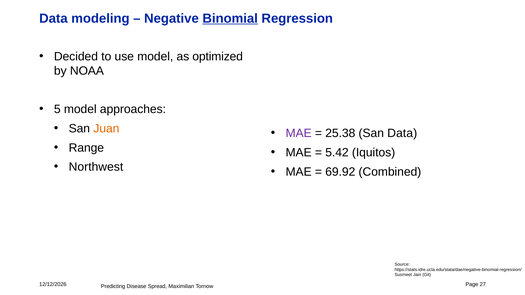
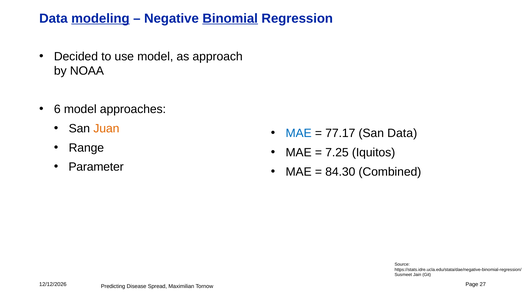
modeling underline: none -> present (100, 18)
optimized: optimized -> approach (218, 57)
5: 5 -> 6 (57, 109)
MAE colour: purple -> blue (299, 133)
25.38: 25.38 -> 77.17 (340, 133)
5.42: 5.42 -> 7.25 (337, 153)
Northwest: Northwest -> Parameter (96, 167)
69.92: 69.92 -> 84.30 (340, 172)
